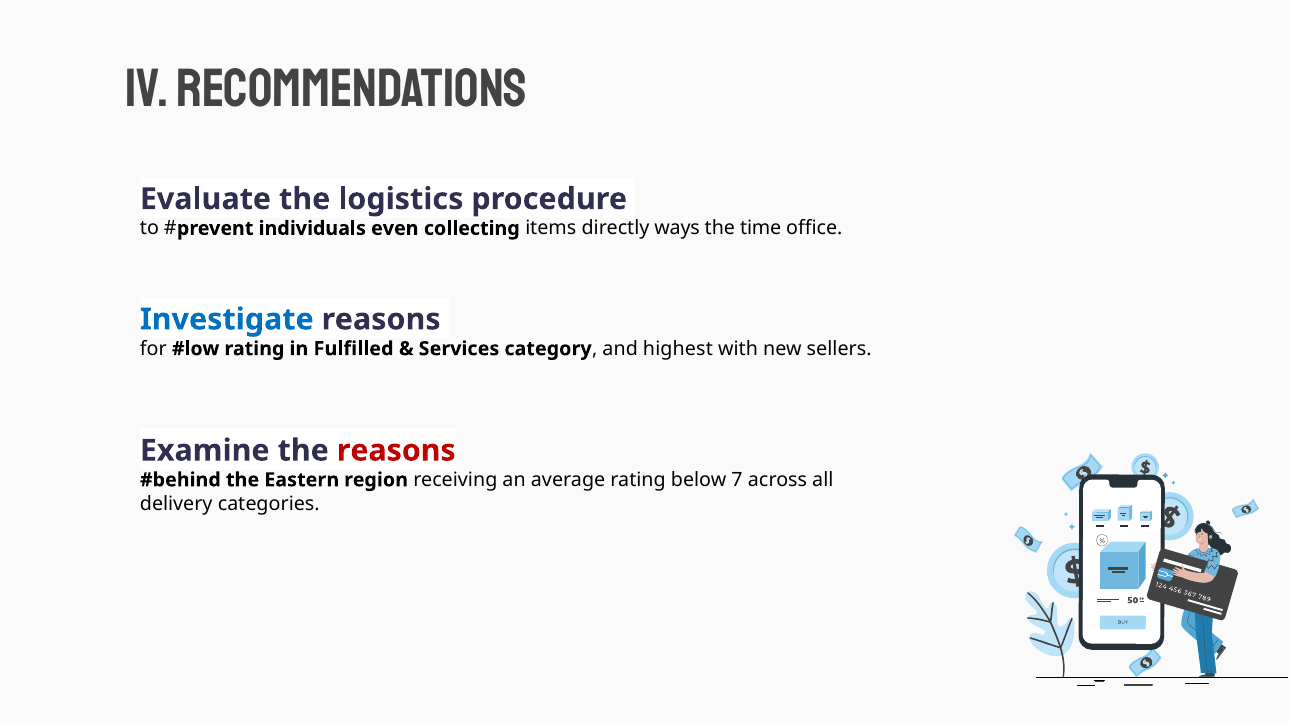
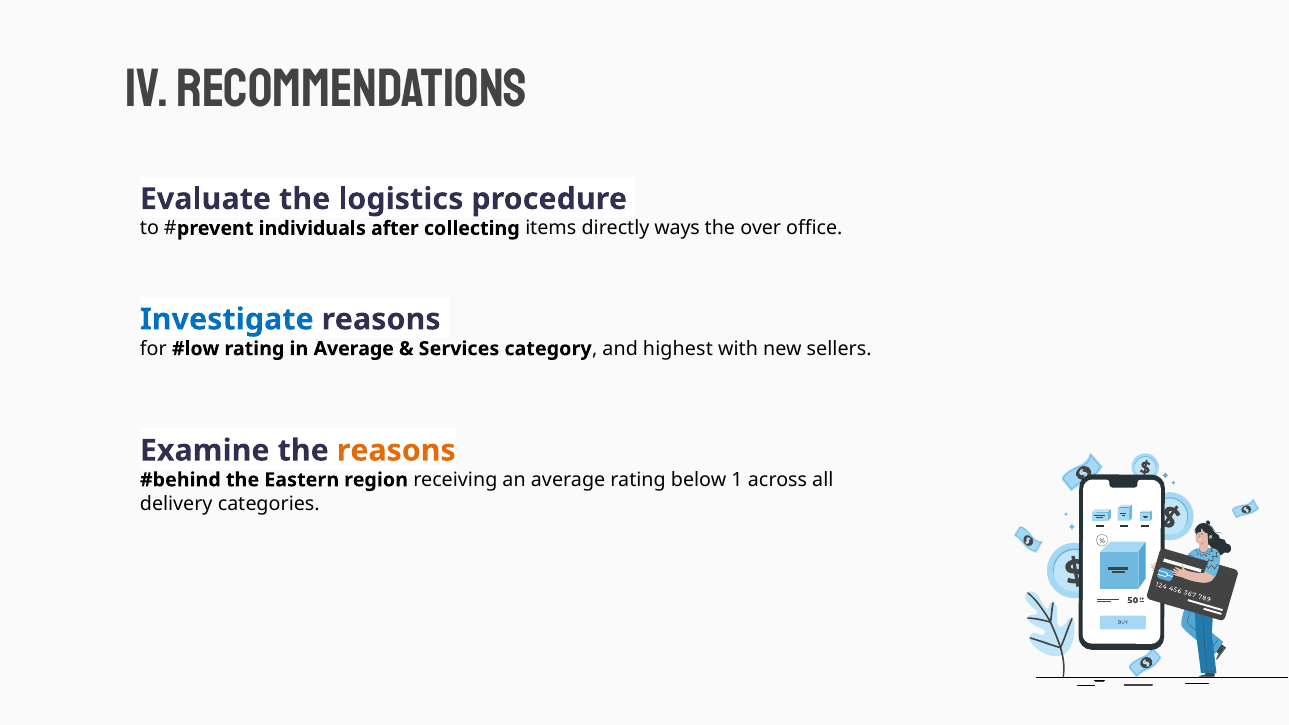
even: even -> after (395, 228)
time: time -> over (761, 228)
in Fulfilled: Fulfilled -> Average (354, 349)
reasons colour: red -> orange (396, 451)
7: 7 -> 1 (737, 480)
